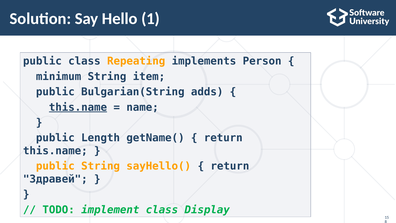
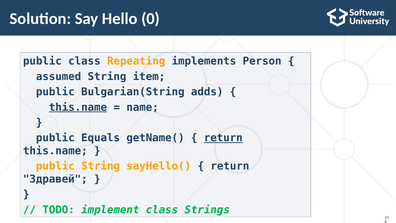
1: 1 -> 0 (151, 19)
minimum: minimum -> assumed (59, 76)
Length: Length -> Equals (101, 138)
return underline: none -> present (223, 138)
Display: Display -> Strings (207, 210)
